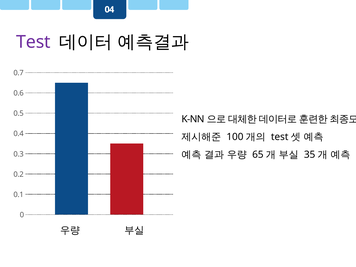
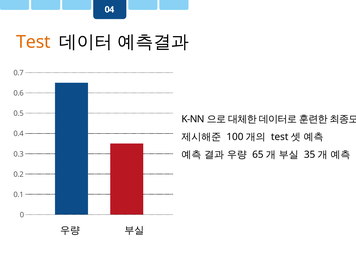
Test colour: purple -> orange (33, 42)
